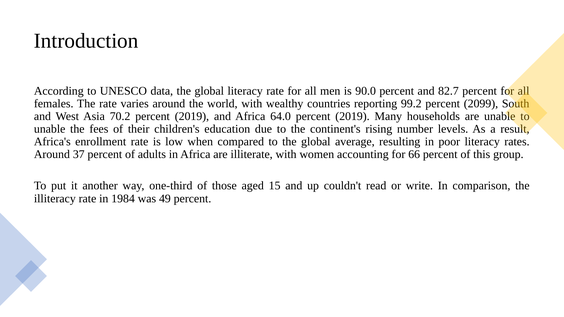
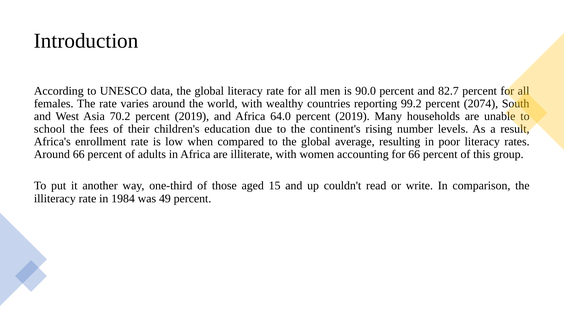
2099: 2099 -> 2074 (481, 104)
unable: unable -> school (50, 129)
Around 37: 37 -> 66 (79, 154)
